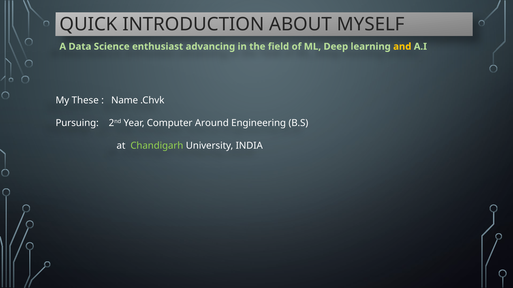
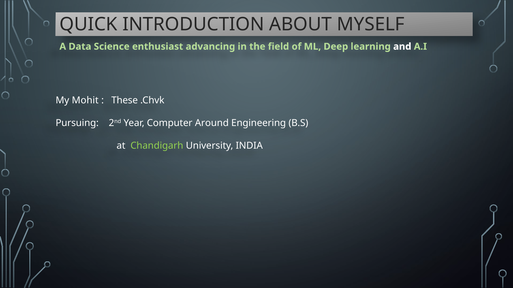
and colour: yellow -> white (402, 47)
These: These -> Mohit (85, 101)
Name: Name -> These (125, 101)
